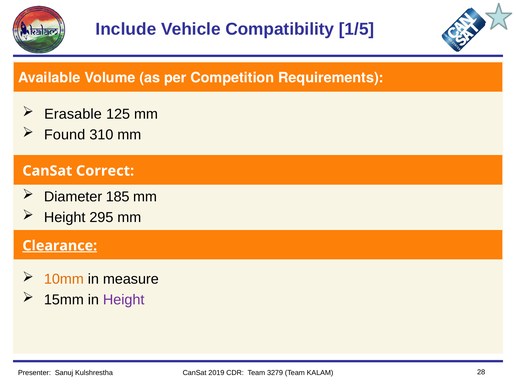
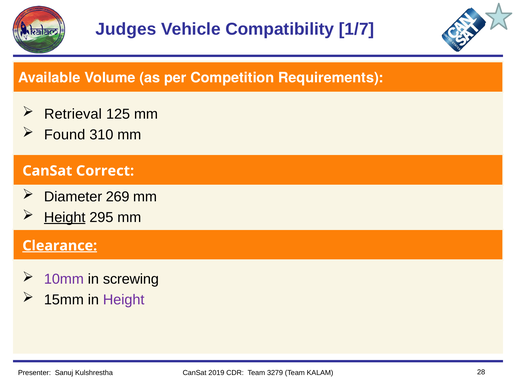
Include: Include -> Judges (126, 29)
1/5: 1/5 -> 1/7 (357, 29)
Erasable: Erasable -> Retrieval (73, 114)
185: 185 -> 269 (118, 197)
Height underline: none -> present (65, 217)
10mm colour: orange -> purple (64, 279)
measure: measure -> screwing (131, 279)
